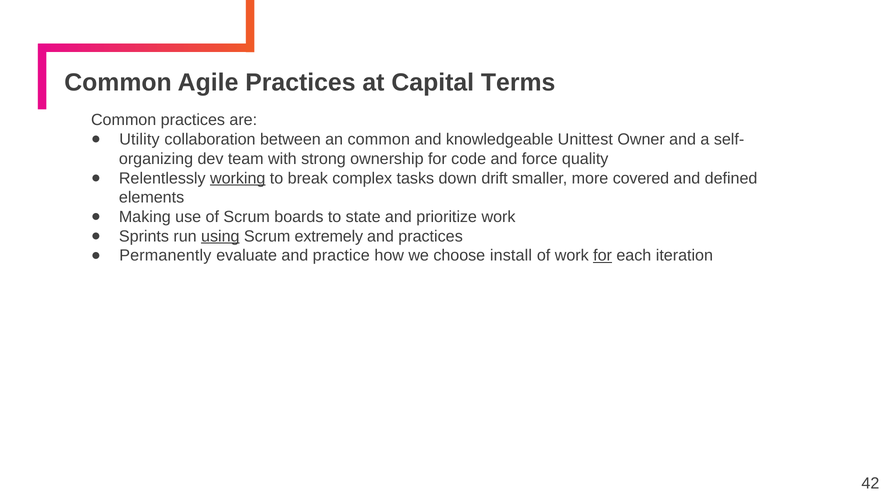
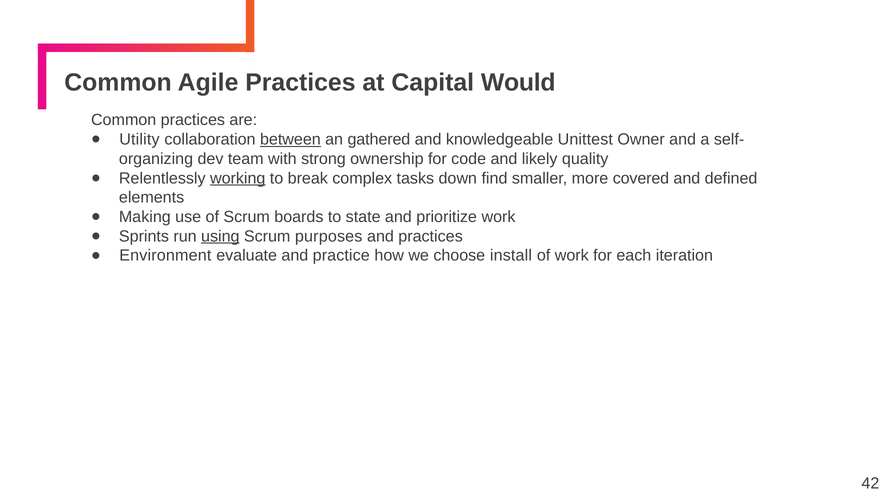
Terms: Terms -> Would (518, 82)
between underline: none -> present (290, 139)
an common: common -> gathered (379, 139)
force: force -> likely (540, 159)
drift: drift -> find (495, 178)
extremely: extremely -> purposes (329, 236)
Permanently: Permanently -> Environment (165, 256)
for underline: present -> none (603, 256)
